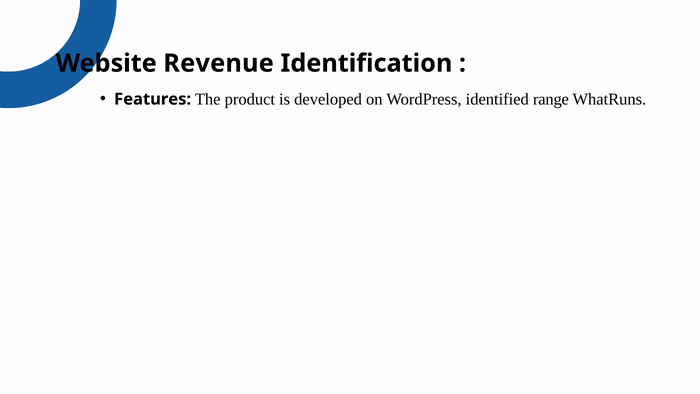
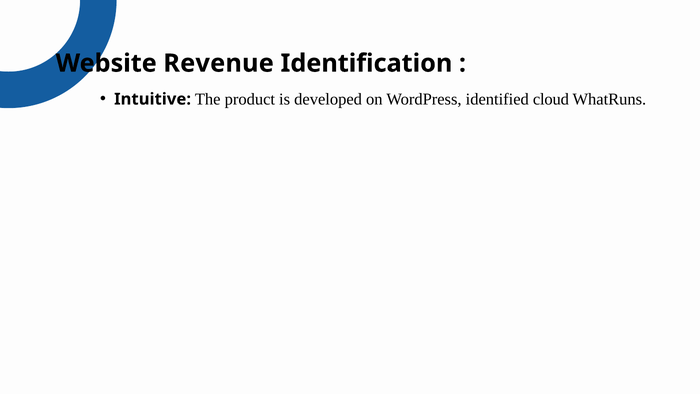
Features: Features -> Intuitive (153, 99)
range: range -> cloud (551, 99)
